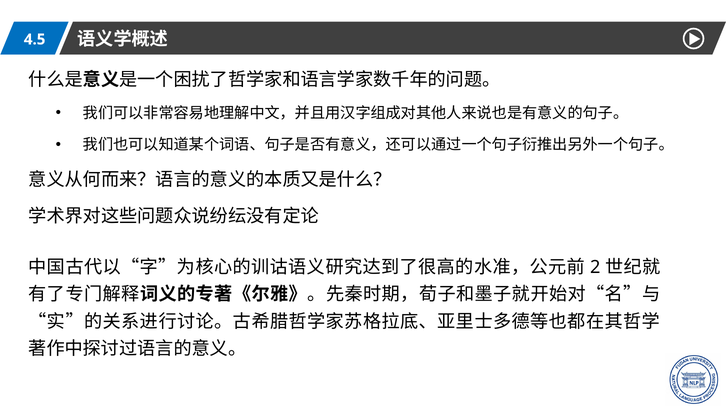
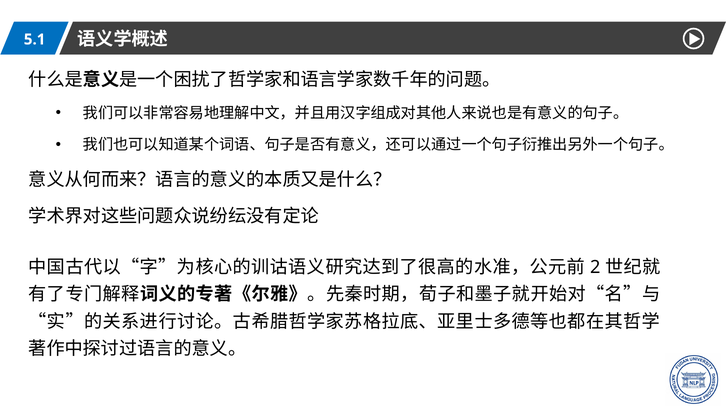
4.5: 4.5 -> 5.1 (35, 39)
